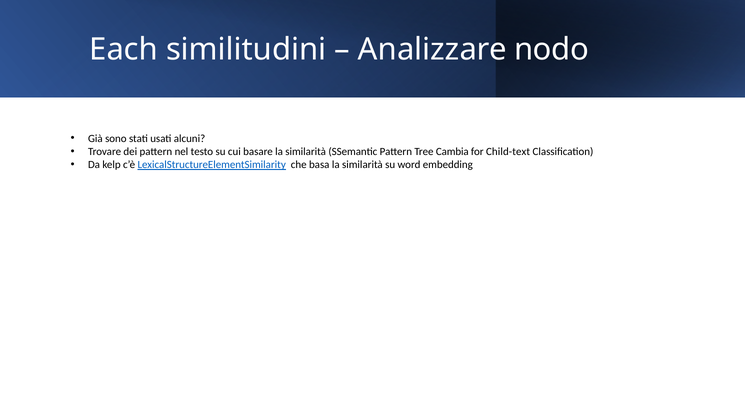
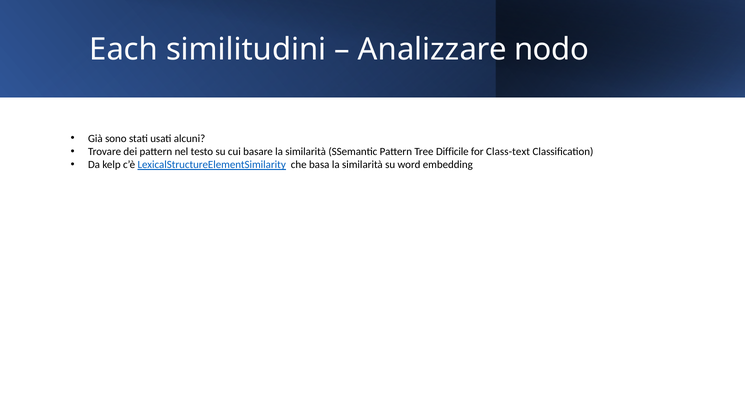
Cambia: Cambia -> Difficile (452, 152)
Child-text: Child-text -> Class-text (508, 152)
